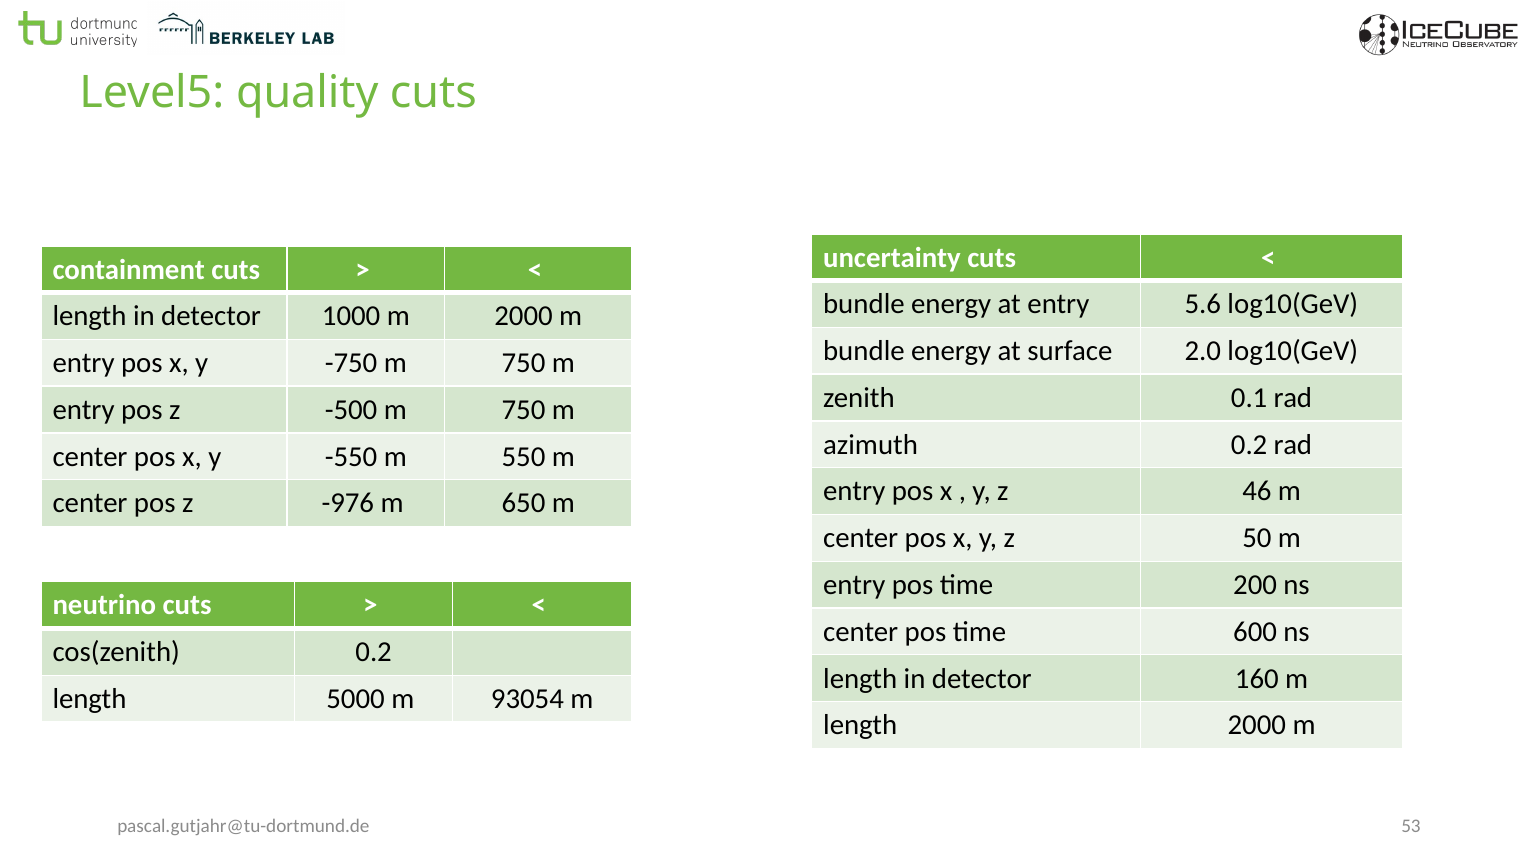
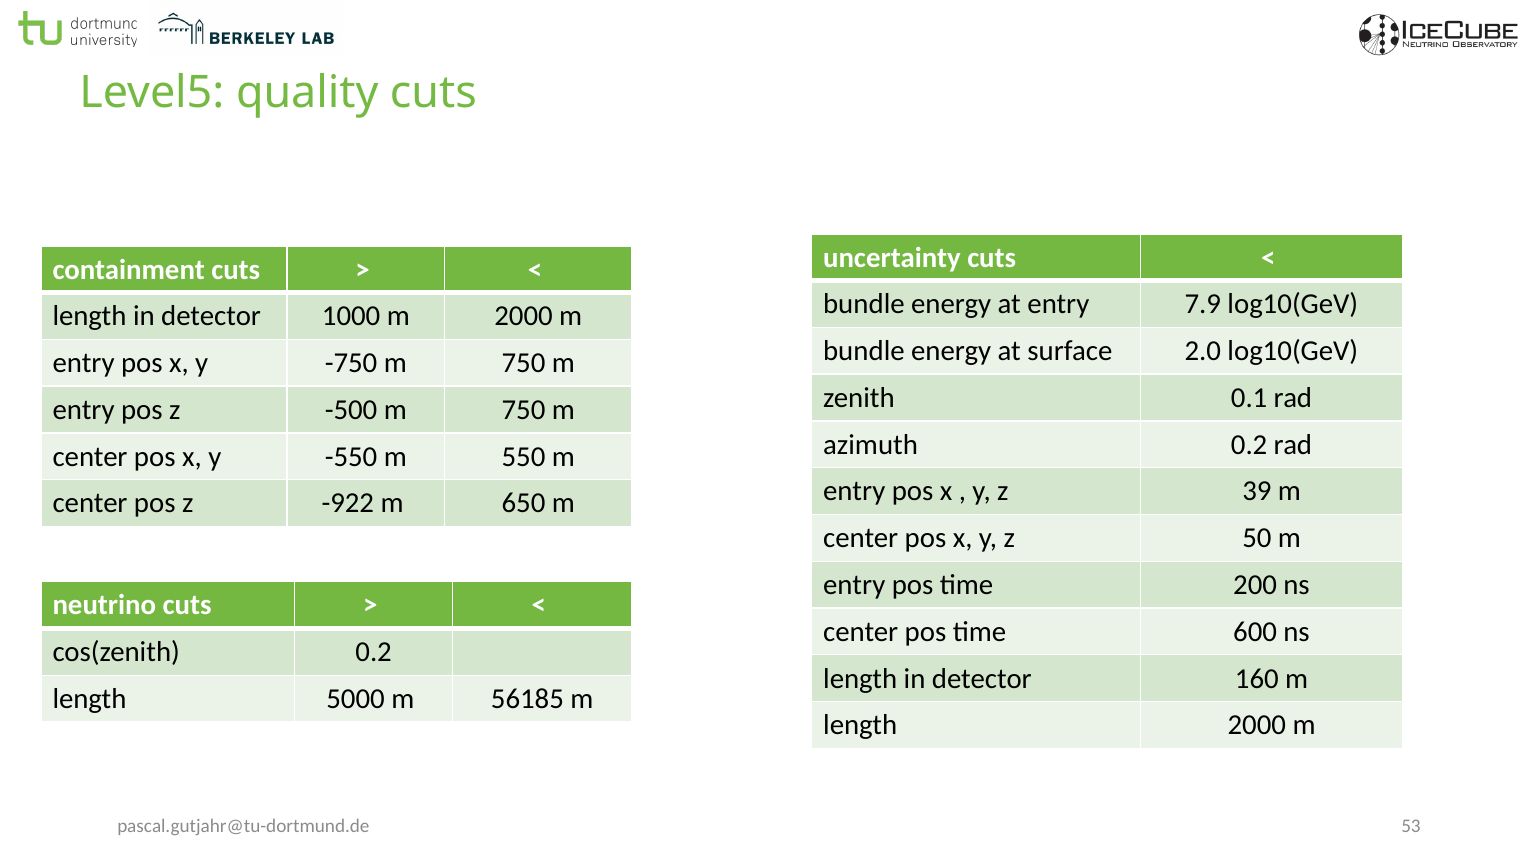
5.6: 5.6 -> 7.9 (1203, 304)
46: 46 -> 39 (1257, 491)
-976: -976 -> -922 (348, 503)
93054: 93054 -> 56185 (527, 699)
